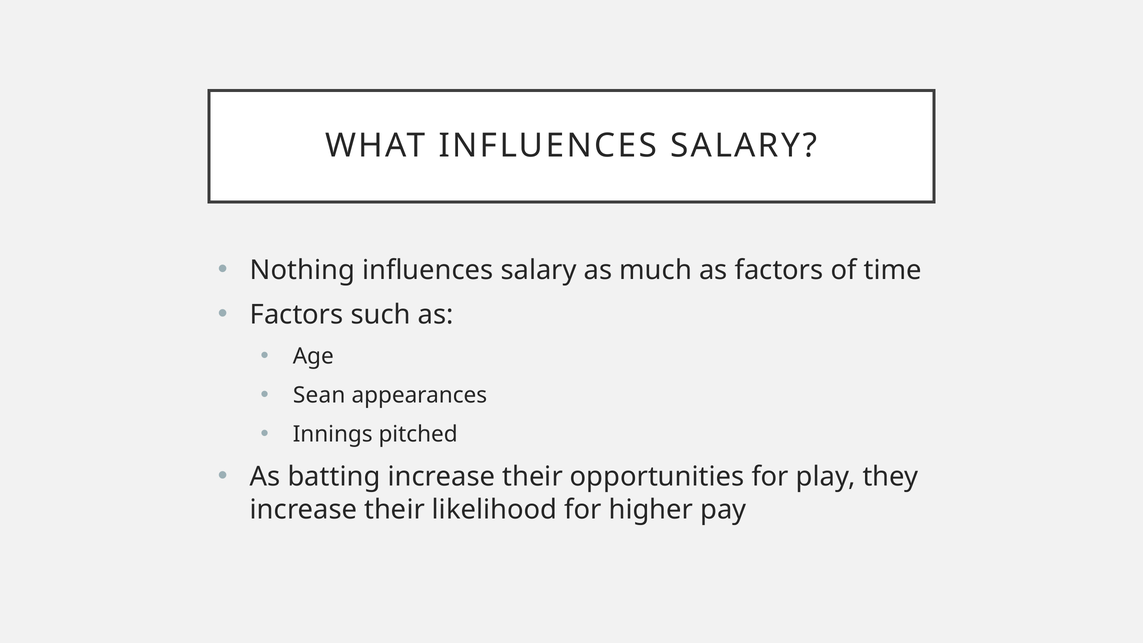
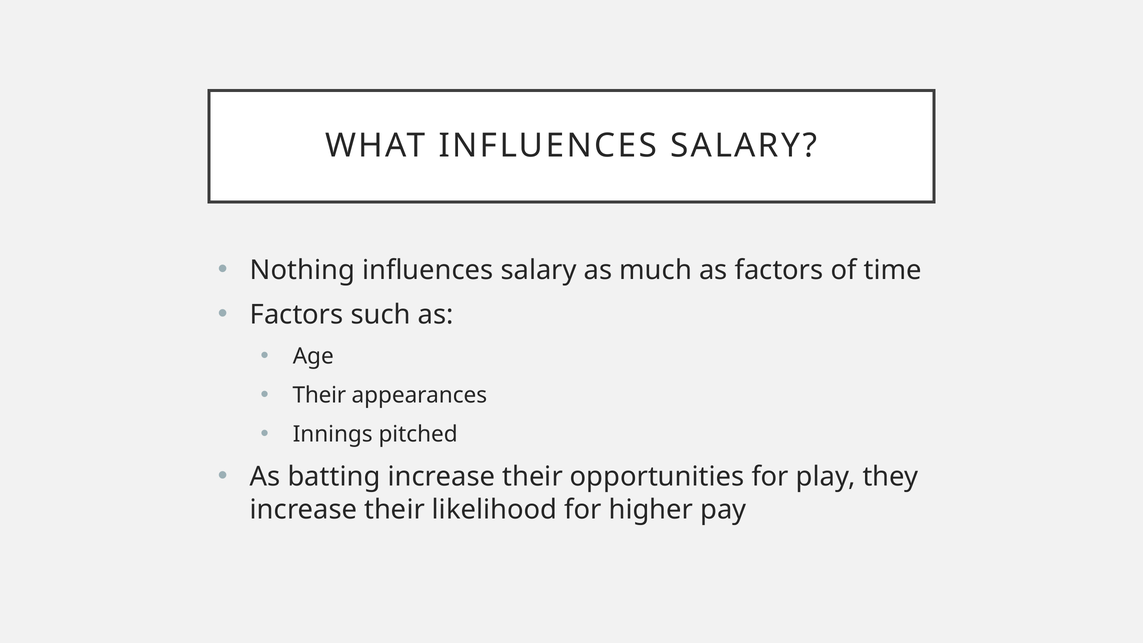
Sean: Sean -> Their (319, 395)
